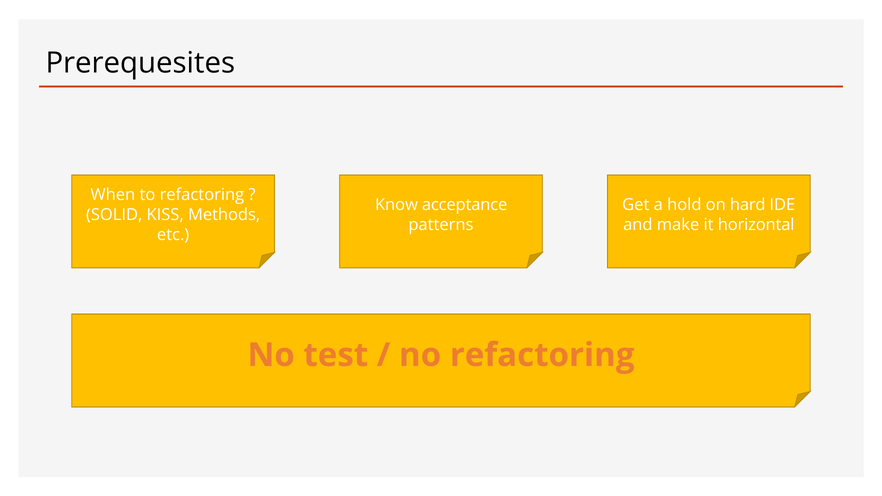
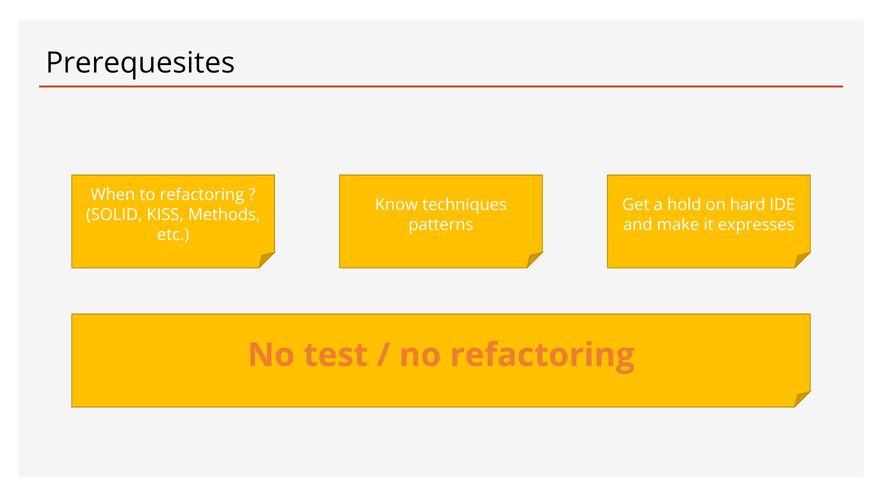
acceptance: acceptance -> techniques (465, 205)
horizontal: horizontal -> expresses (756, 225)
